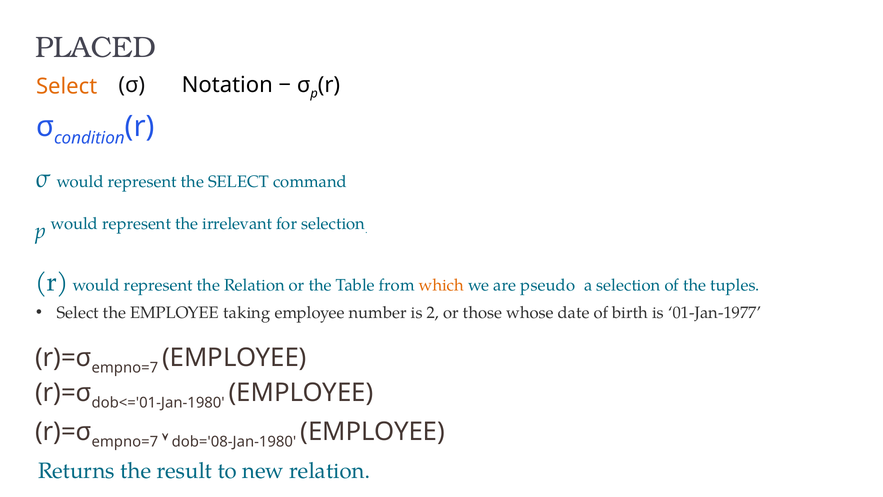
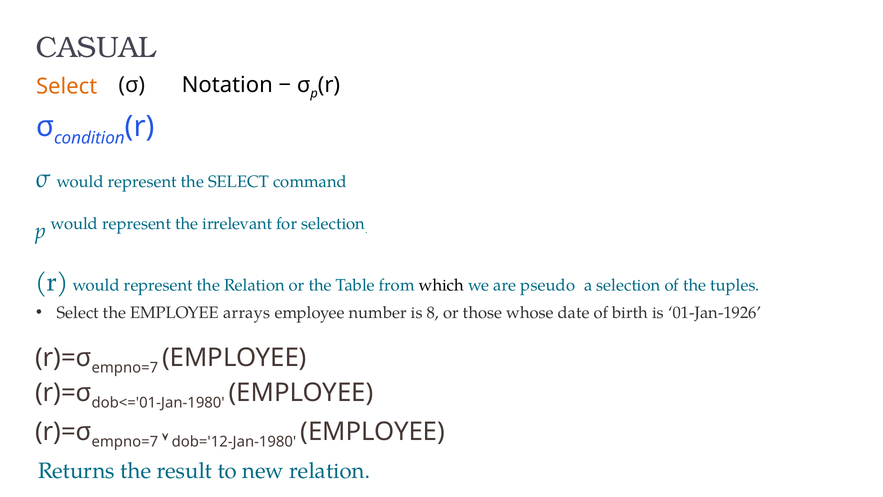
PLACED: PLACED -> CASUAL (96, 47)
which colour: orange -> black (441, 285)
taking: taking -> arrays (247, 312)
2: 2 -> 8 (433, 312)
01-Jan-1977: 01-Jan-1977 -> 01-Jan-1926 (715, 312)
dob='08-Jan-1980: dob='08-Jan-1980 -> dob='12-Jan-1980 (234, 442)
